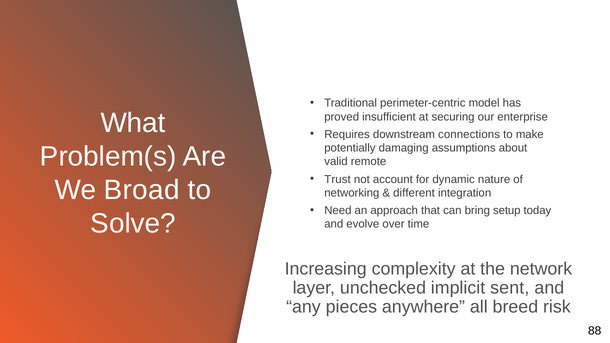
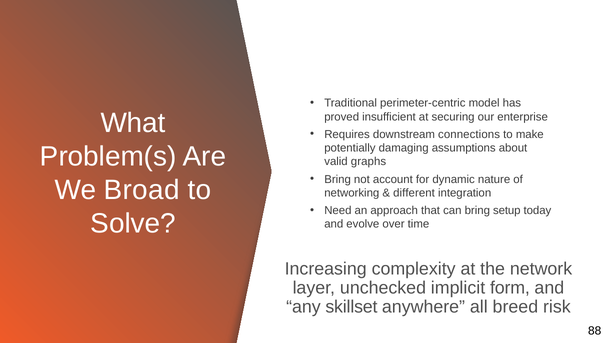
remote: remote -> graphs (369, 162)
Trust: Trust -> Bring (338, 179)
sent: sent -> form (510, 288)
pieces: pieces -> skillset (351, 307)
